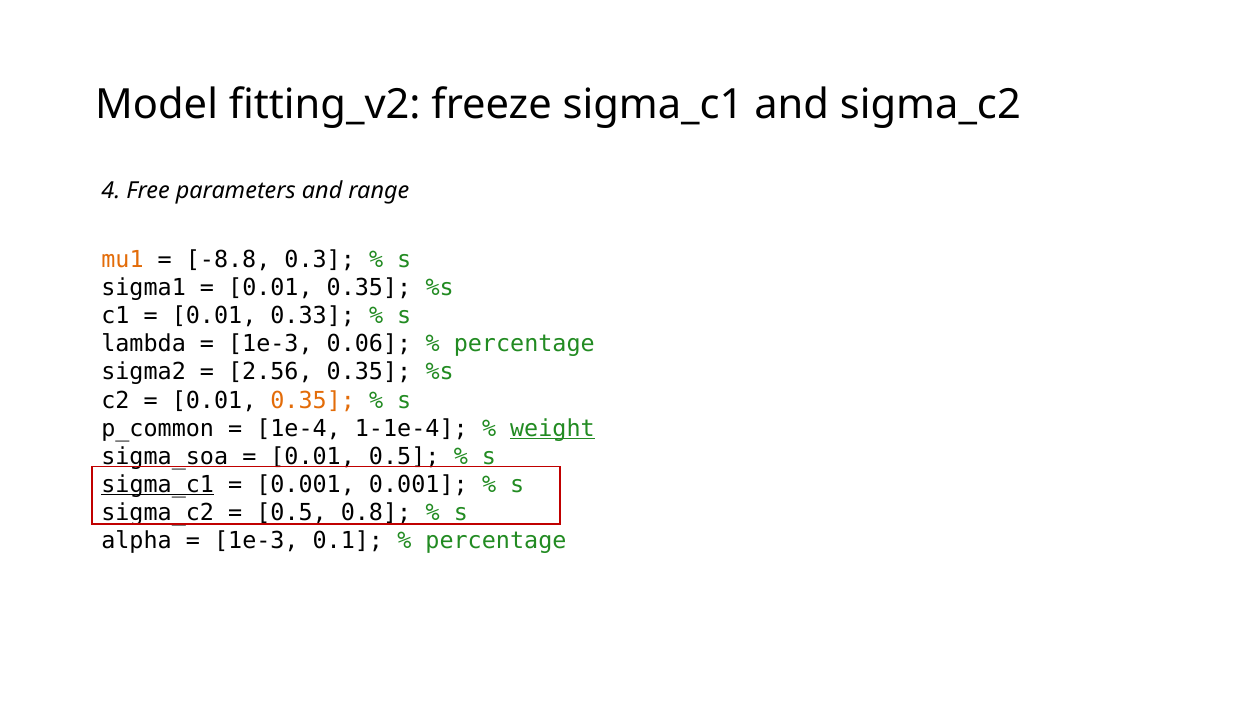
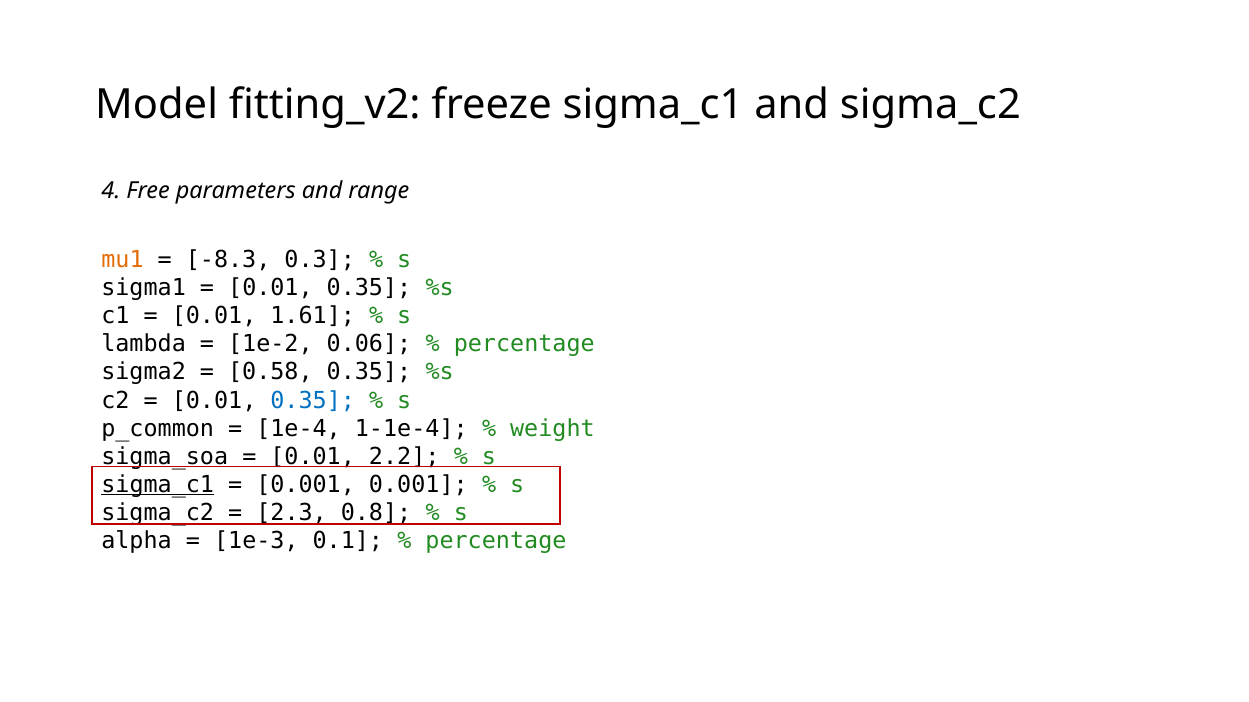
-8.8: -8.8 -> -8.3 (228, 260)
0.33: 0.33 -> 1.61 (313, 316)
1e-3: 1e-3 -> 1e-2 (270, 344)
2.56: 2.56 -> 0.58 (270, 373)
0.35 colour: orange -> blue (313, 401)
weight underline: present -> none (552, 429)
0.01 0.5: 0.5 -> 2.2 (404, 457)
0.5: 0.5 -> 2.3 (292, 513)
